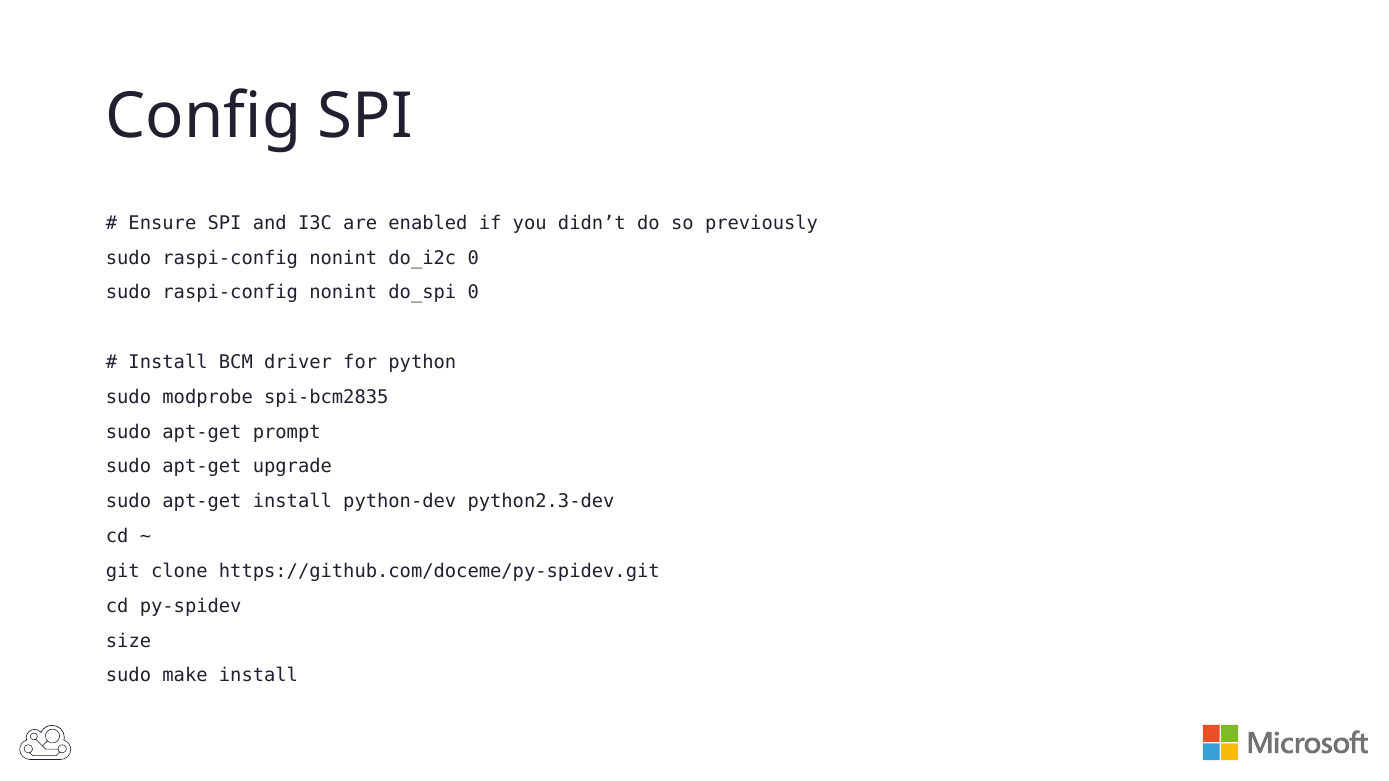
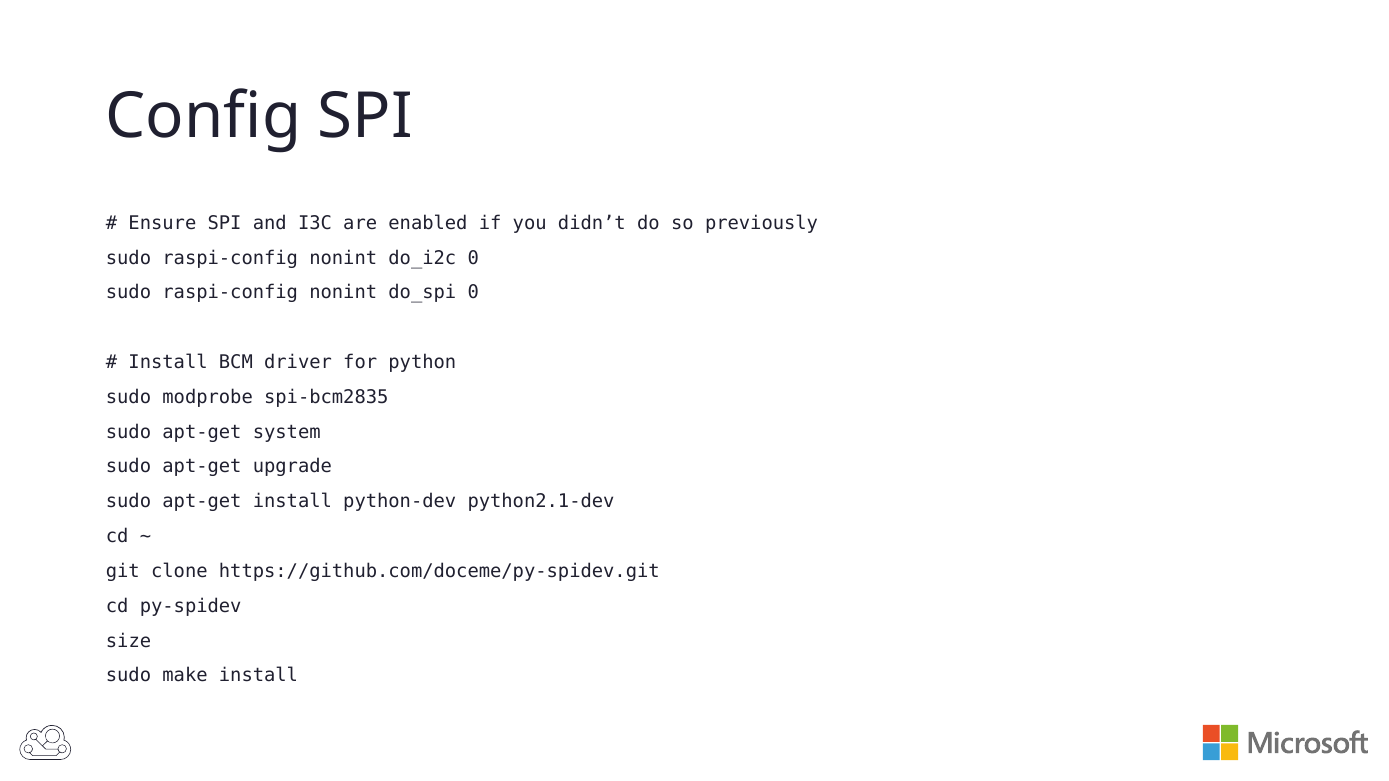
prompt: prompt -> system (287, 432)
python2.3-dev: python2.3-dev -> python2.1-dev (541, 502)
